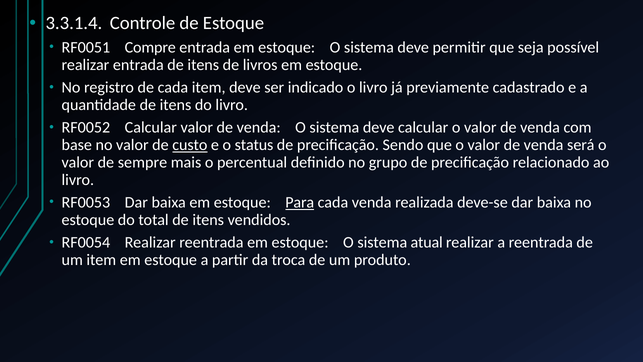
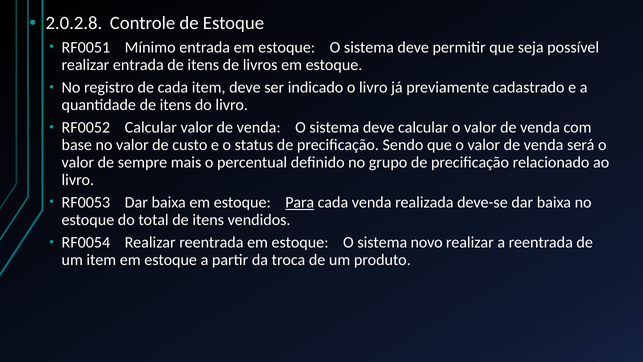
3.3.1.4: 3.3.1.4 -> 2.0.2.8 (74, 23)
Compre: Compre -> Mínimo (150, 47)
custo underline: present -> none (190, 145)
atual: atual -> novo (427, 242)
